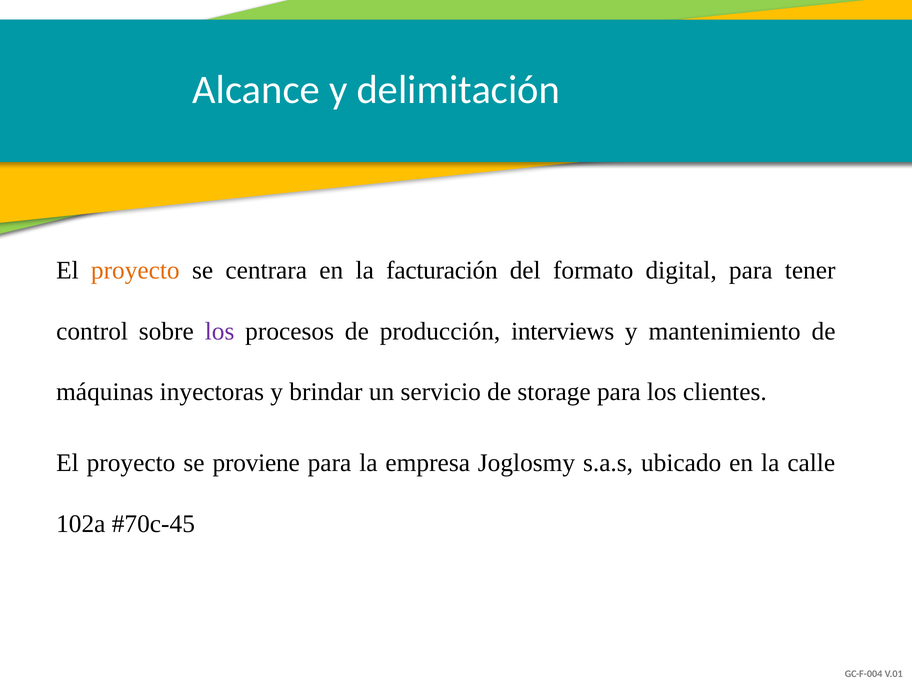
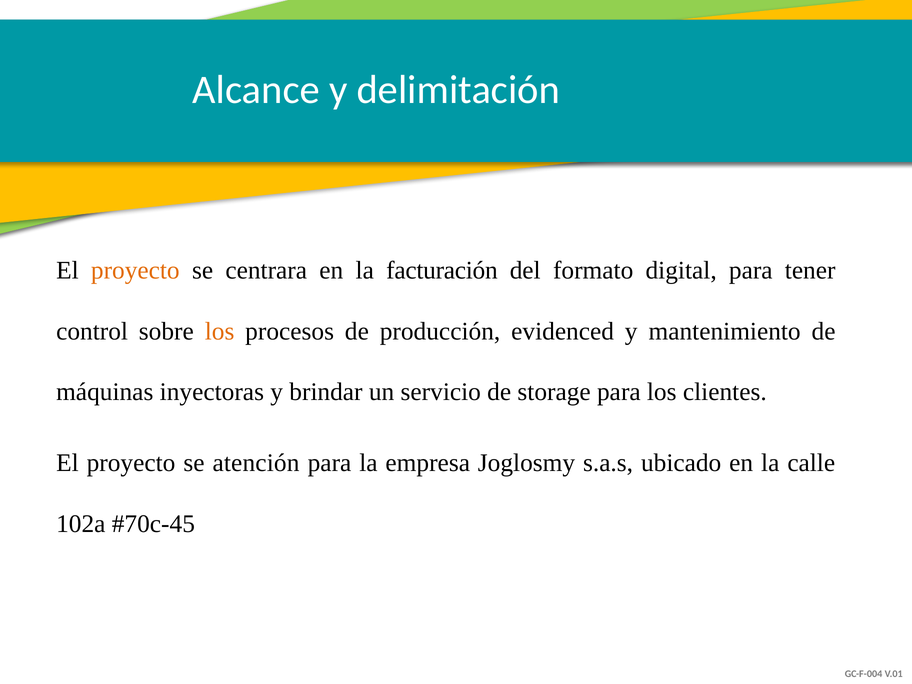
los colour: purple -> orange (220, 331)
interviews: interviews -> evidenced (563, 331)
proviene: proviene -> atención (256, 463)
